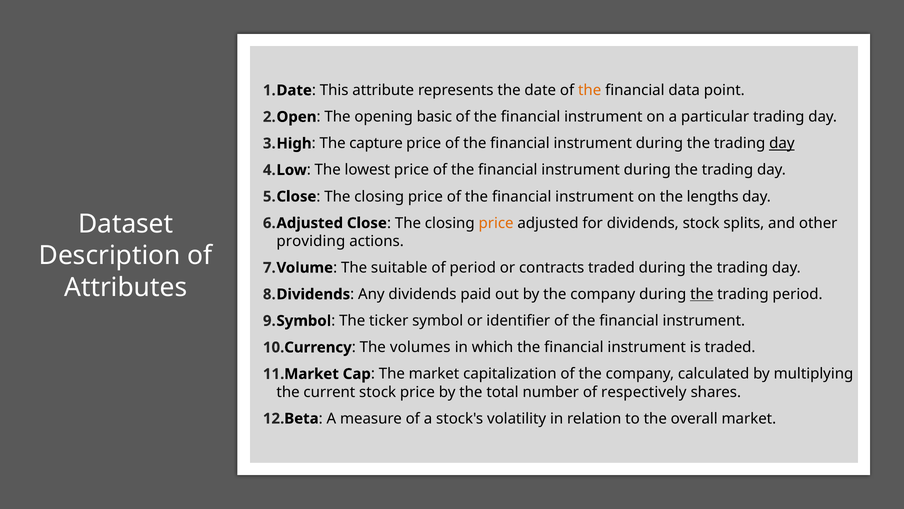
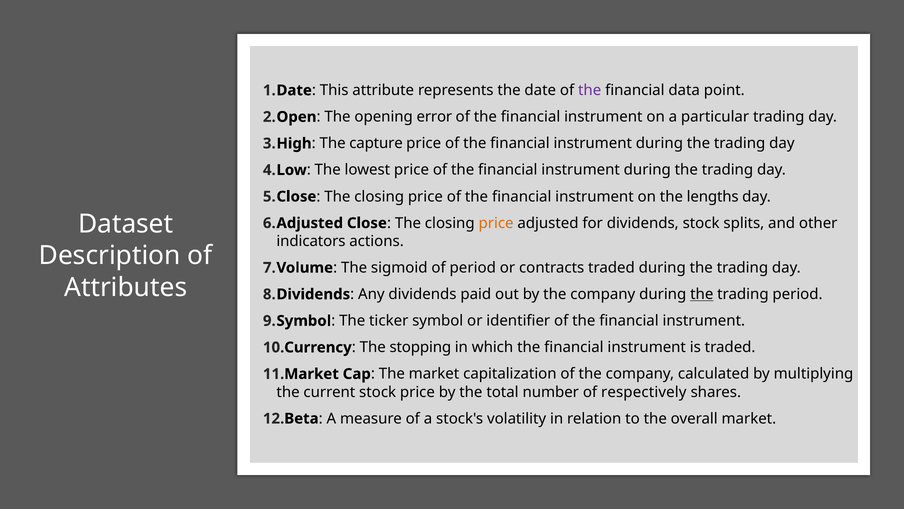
the colour: orange -> purple (590, 90)
basic: basic -> error (434, 117)
day underline: present -> none (782, 143)
providing: providing -> indicators (311, 241)
suitable: suitable -> sigmoid (399, 267)
volumes: volumes -> stopping (420, 347)
